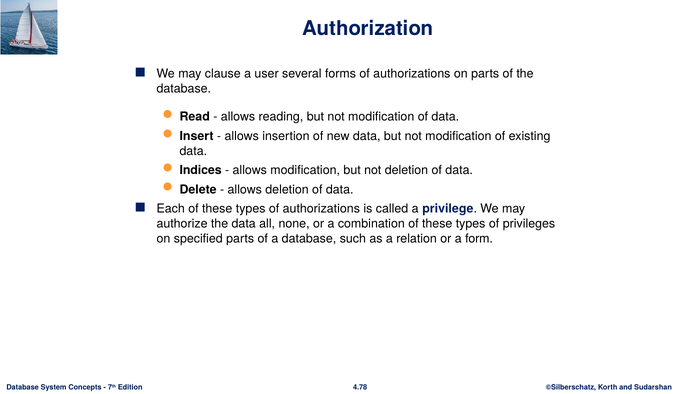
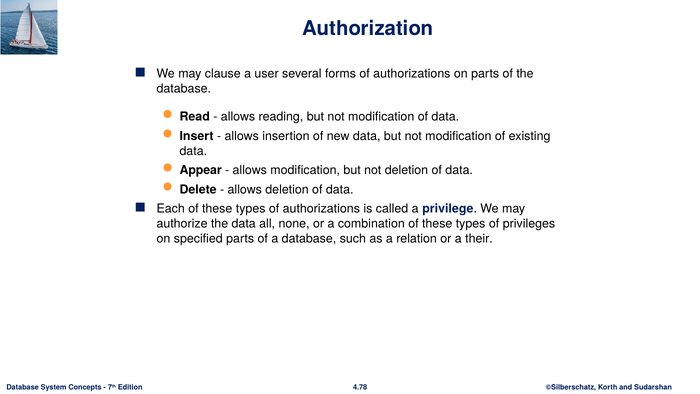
Indices: Indices -> Appear (201, 170)
form: form -> their (479, 238)
